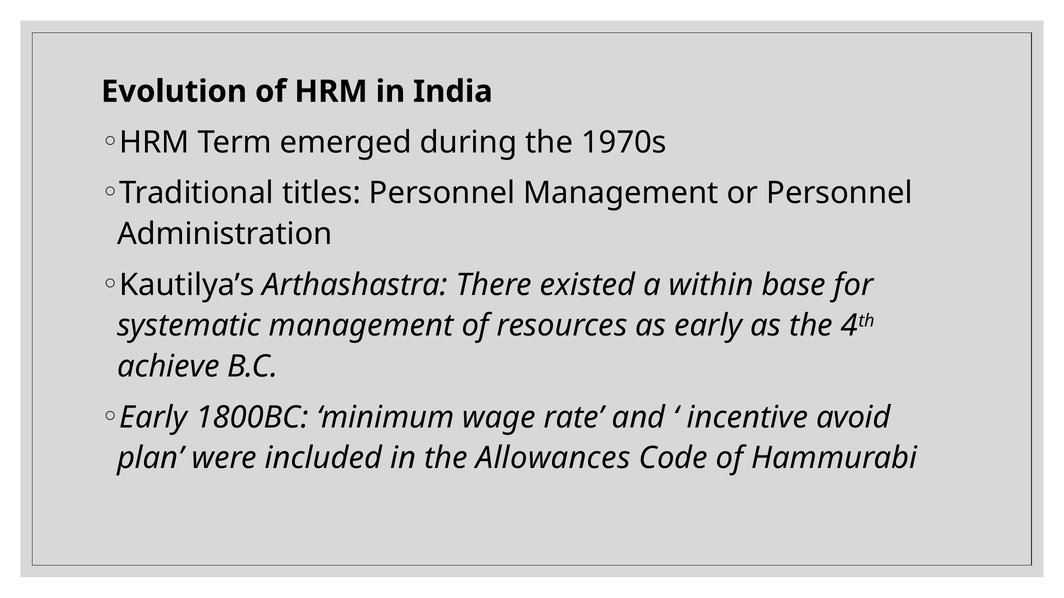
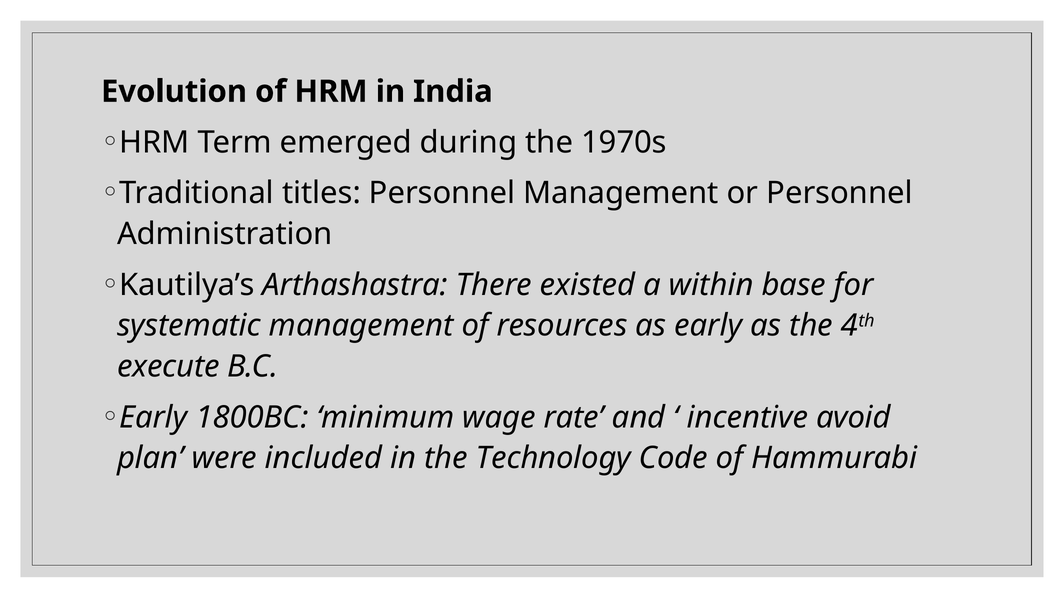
achieve: achieve -> execute (168, 367)
Allowances: Allowances -> Technology (553, 459)
